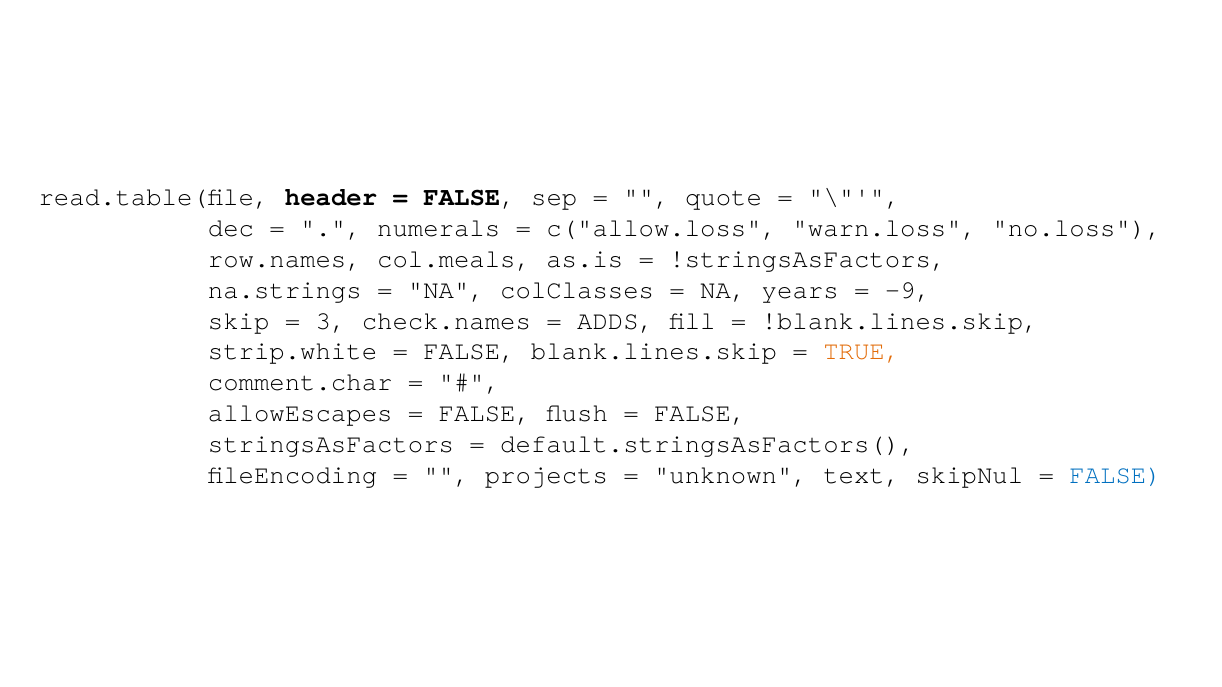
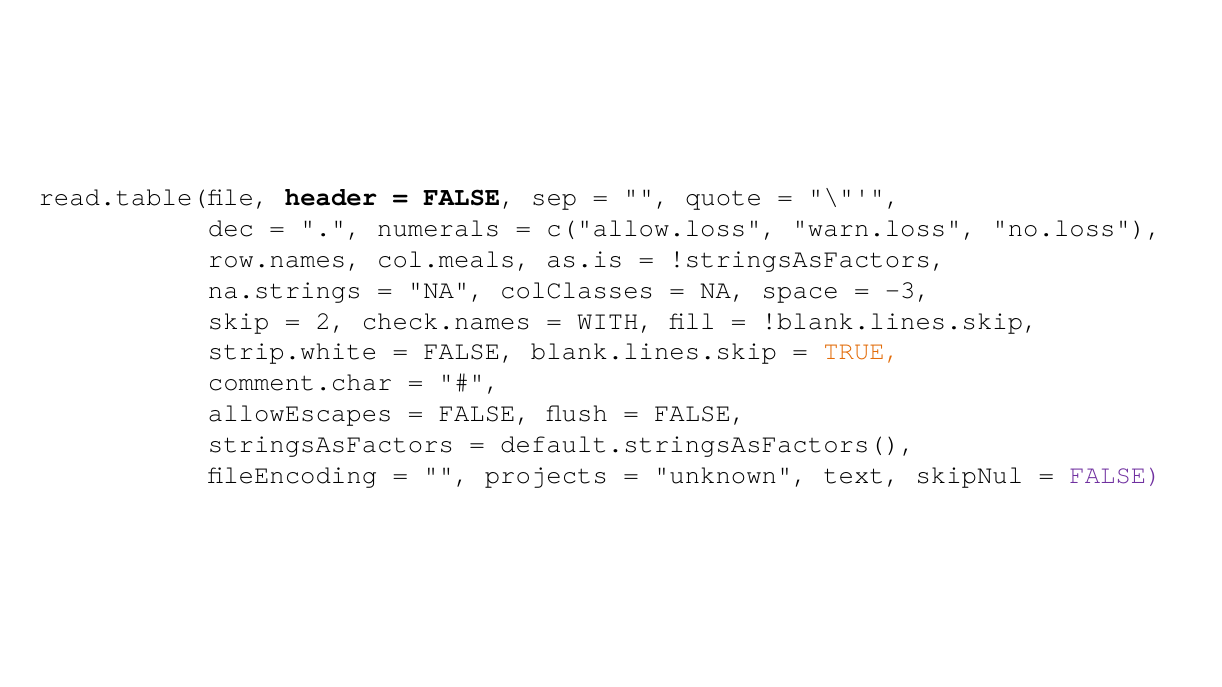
years: years -> space (800, 290)
-9: -9 -> -3 (908, 290)
3: 3 -> 2 (331, 321)
ADDS: ADDS -> WITH (616, 321)
FALSE colour: blue -> purple (1116, 475)
